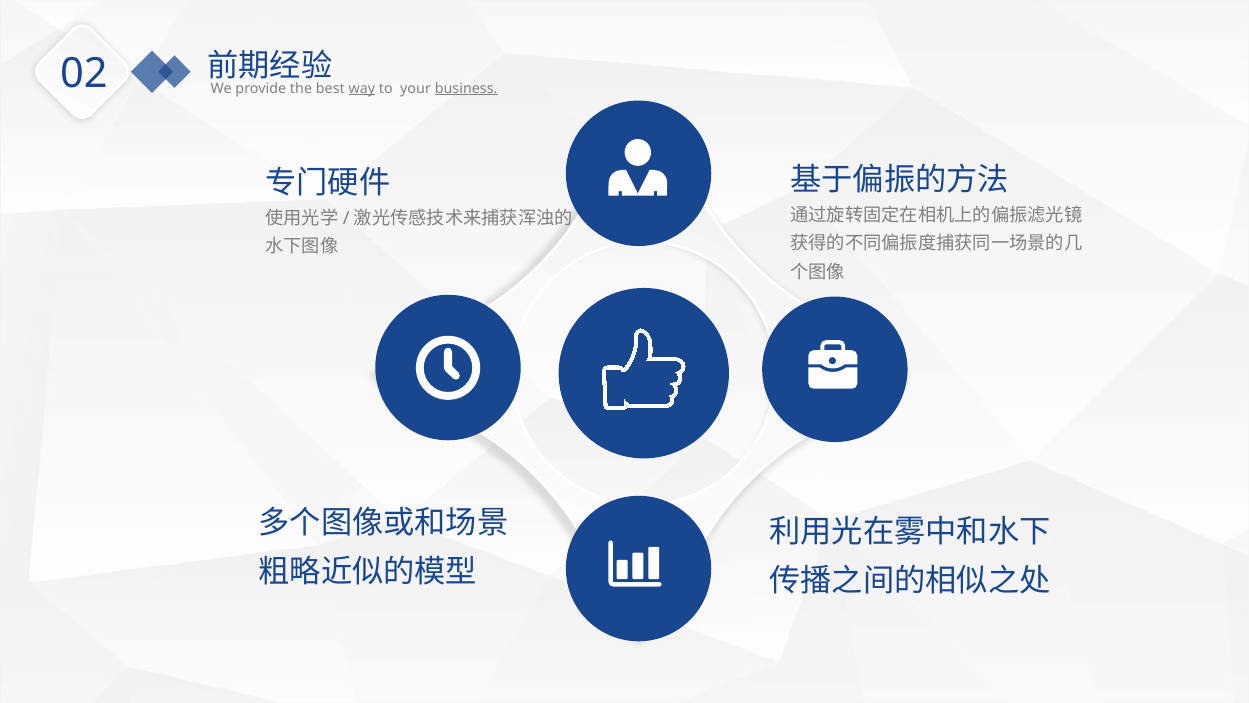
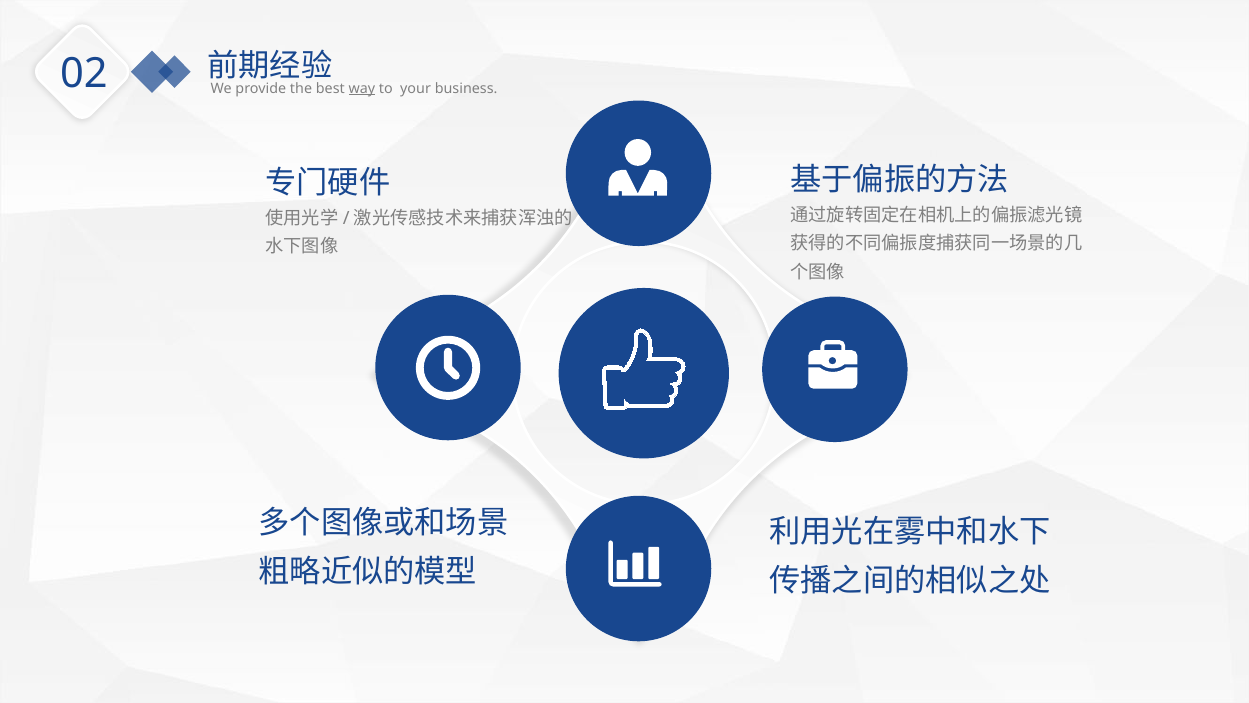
business underline: present -> none (466, 88)
